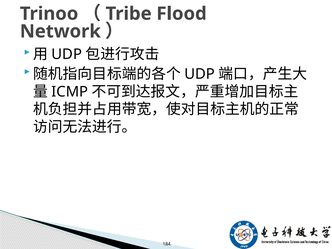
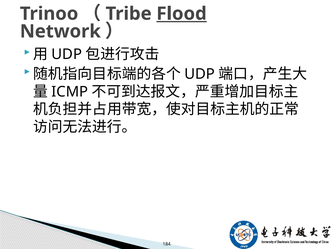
Flood underline: none -> present (182, 14)
